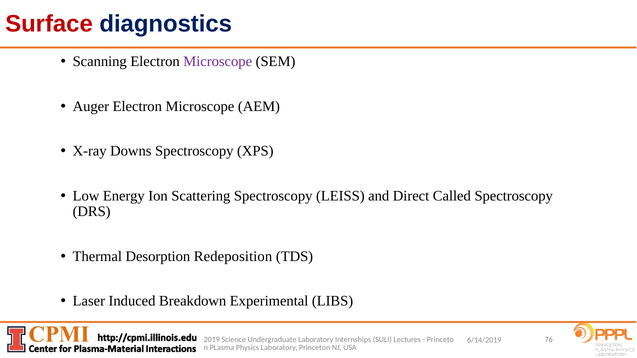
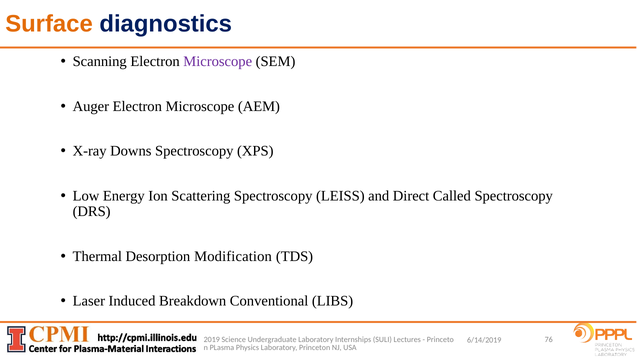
Surface colour: red -> orange (49, 24)
Redeposition: Redeposition -> Modification (233, 257)
Experimental: Experimental -> Conventional (269, 301)
